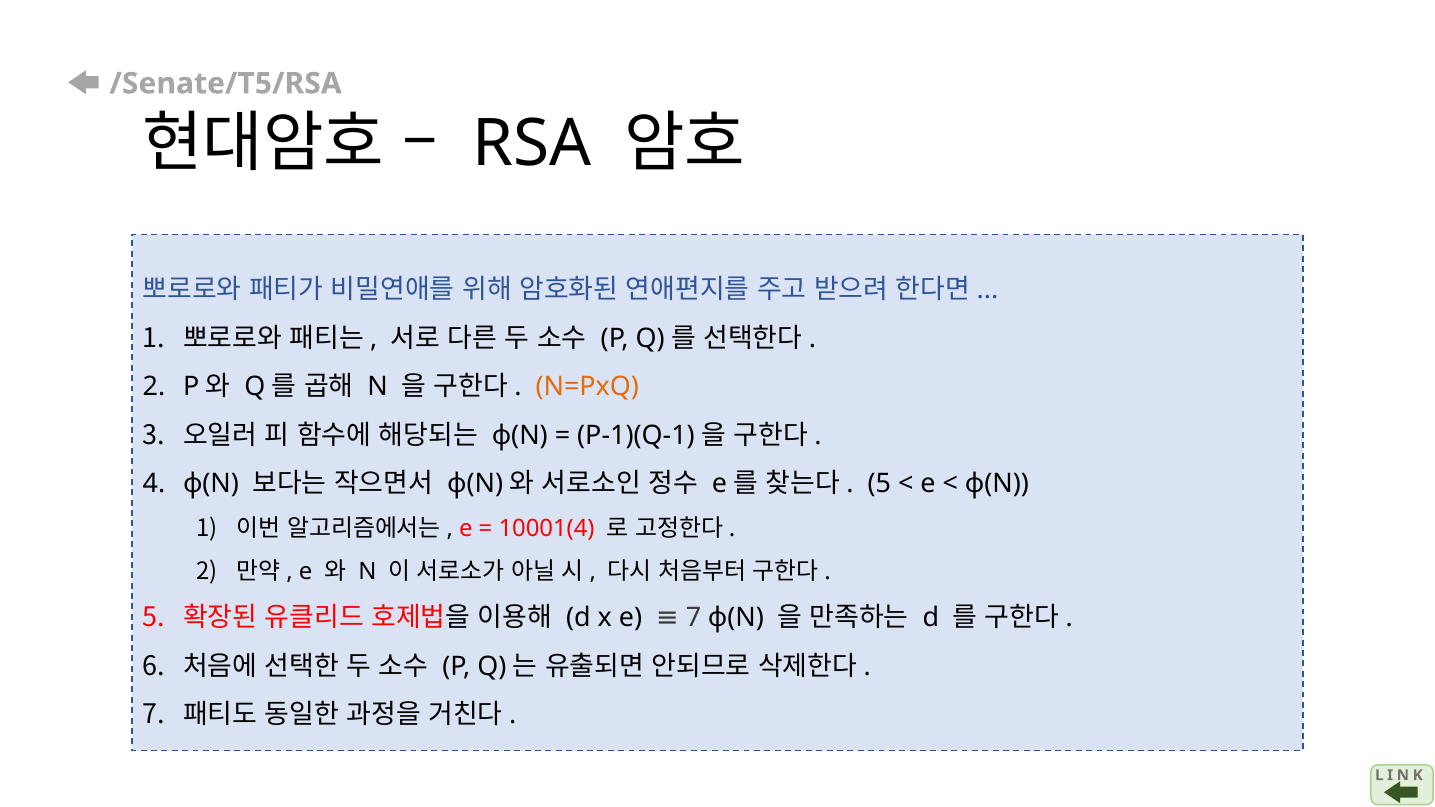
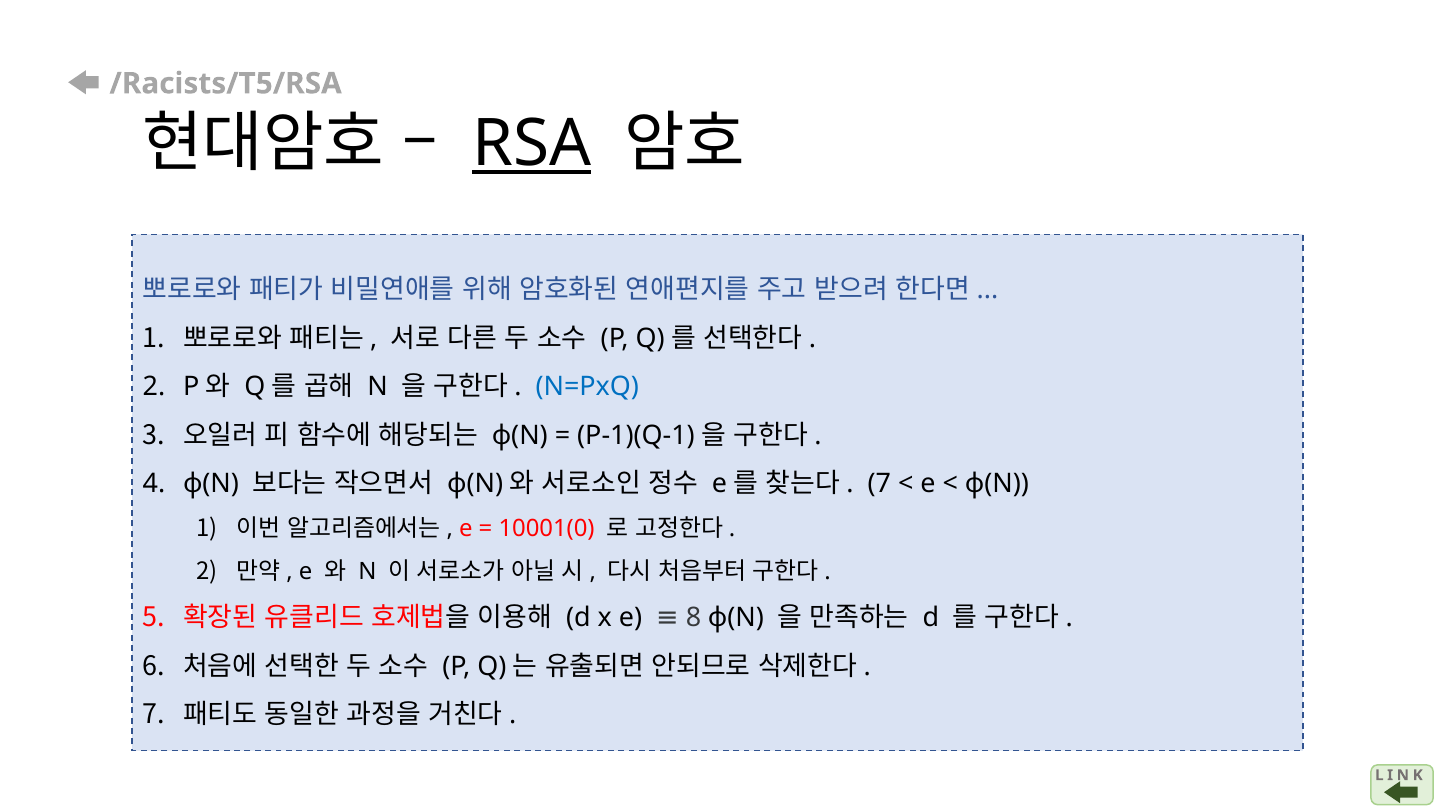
/Senate/T5/RSA: /Senate/T5/RSA -> /Racists/T5/RSA (226, 84)
RSA underline: none -> present (532, 144)
N=PxQ colour: orange -> blue (587, 387)
5: 5 -> 7 (879, 484)
10001(4: 10001(4 -> 10001(0 (547, 528)
e 7: 7 -> 8 (693, 618)
